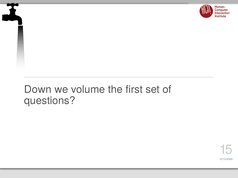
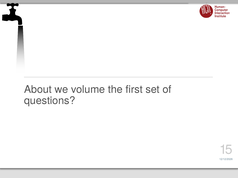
Down: Down -> About (38, 90)
